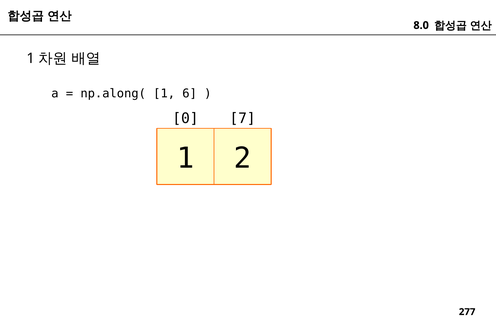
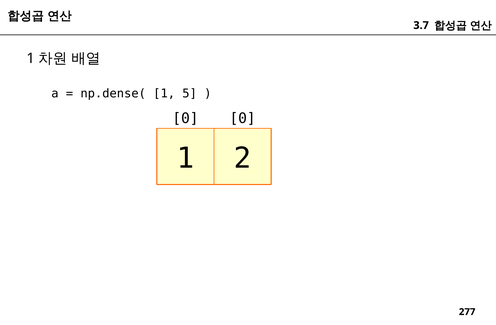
8.0: 8.0 -> 3.7 (421, 25)
np.along(: np.along( -> np.dense( (113, 94)
6: 6 -> 5 (190, 94)
0 7: 7 -> 0 (243, 119)
